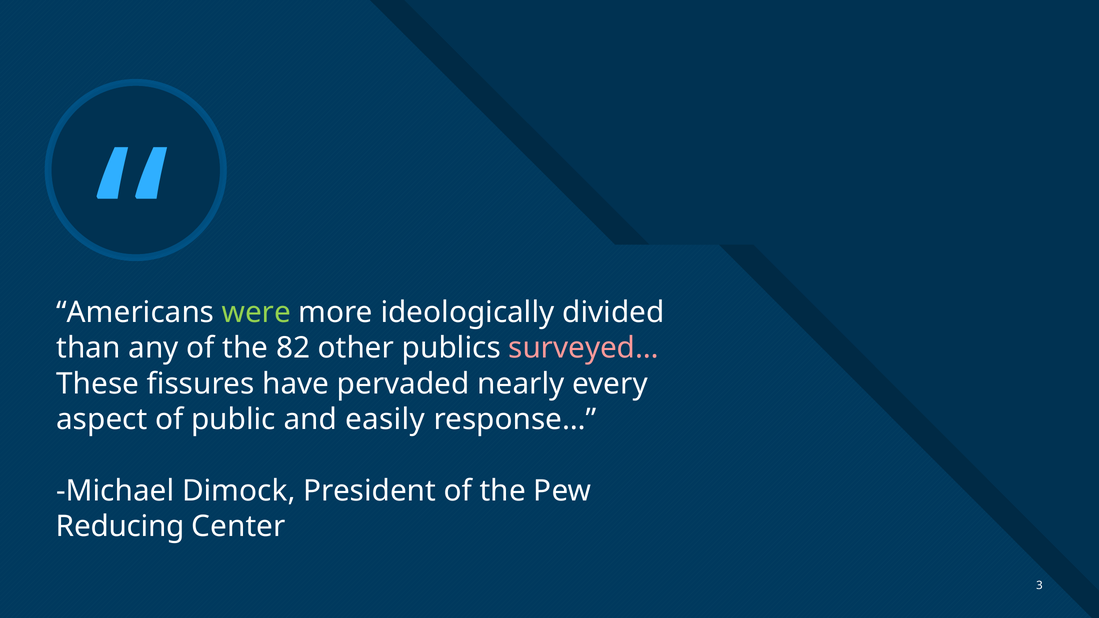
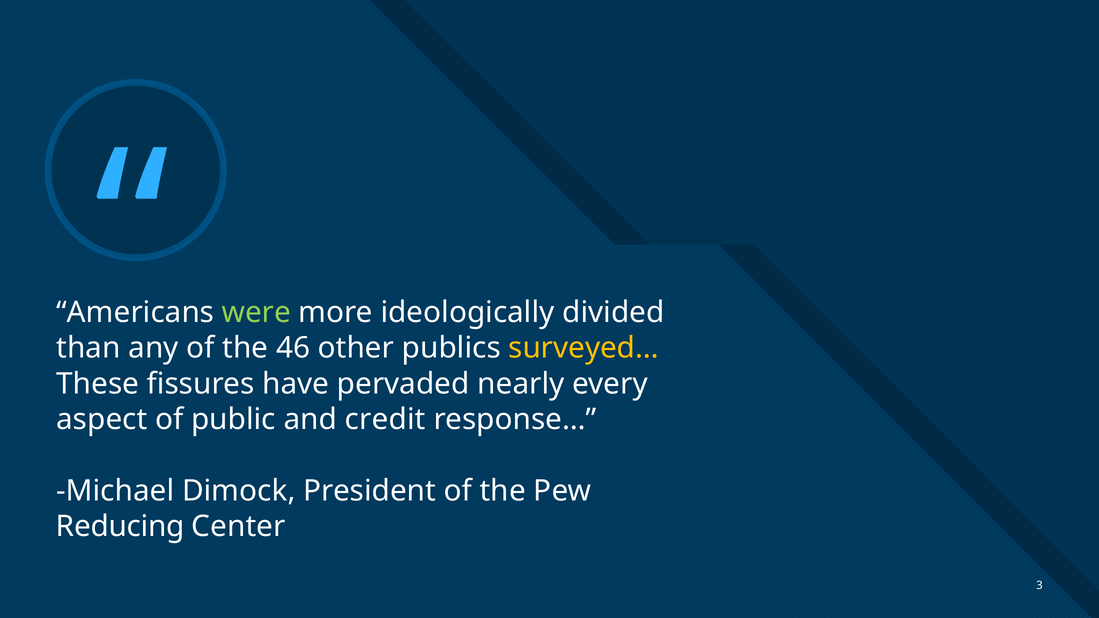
82: 82 -> 46 (293, 348)
surveyed… colour: pink -> yellow (584, 348)
easily: easily -> credit (385, 420)
